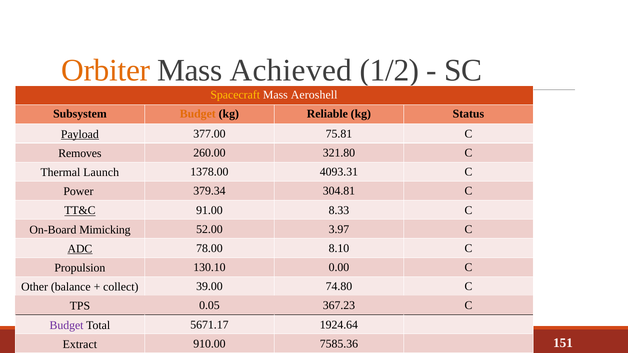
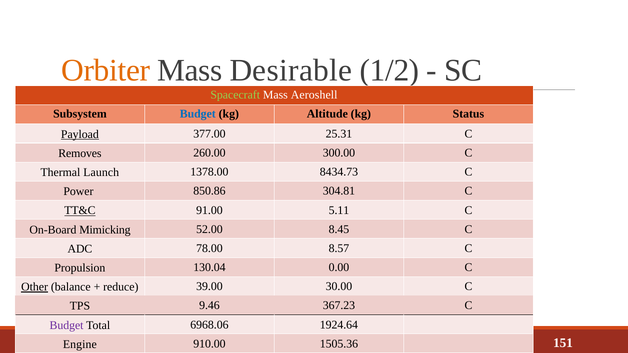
Achieved: Achieved -> Desirable (291, 70)
Spacecraft colour: yellow -> light green (235, 95)
Budget colour: orange -> blue (198, 114)
Reliable: Reliable -> Altitude (327, 114)
75.81: 75.81 -> 25.31 (339, 134)
321.80: 321.80 -> 300.00 (339, 153)
4093.31: 4093.31 -> 8434.73 (339, 172)
379.34: 379.34 -> 850.86 (209, 191)
8.33: 8.33 -> 5.11 (339, 210)
3.97: 3.97 -> 8.45 (339, 229)
ADC underline: present -> none (80, 249)
8.10: 8.10 -> 8.57 (339, 248)
130.10: 130.10 -> 130.04 (209, 268)
Other underline: none -> present (35, 287)
collect: collect -> reduce (121, 287)
74.80: 74.80 -> 30.00 (339, 287)
0.05: 0.05 -> 9.46 (209, 306)
5671.17: 5671.17 -> 6968.06 (209, 325)
Extract: Extract -> Engine (80, 344)
7585.36: 7585.36 -> 1505.36 (339, 344)
